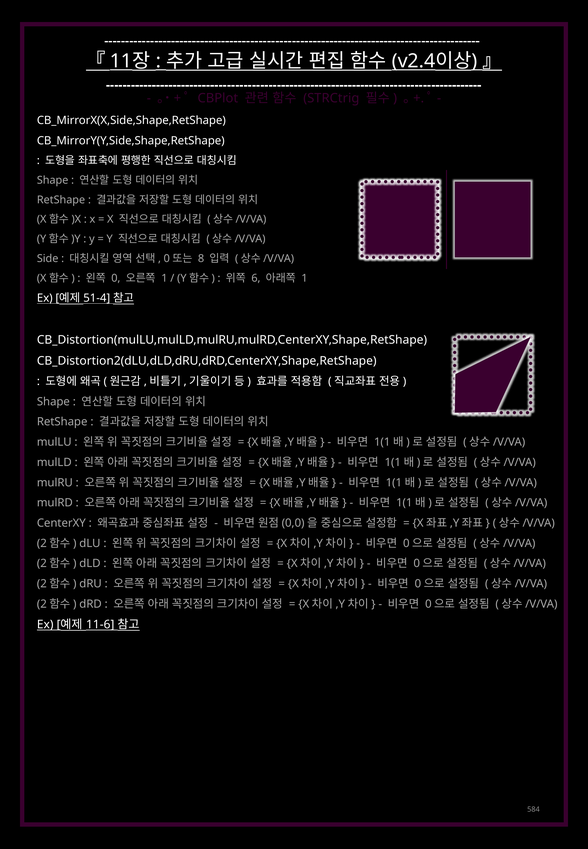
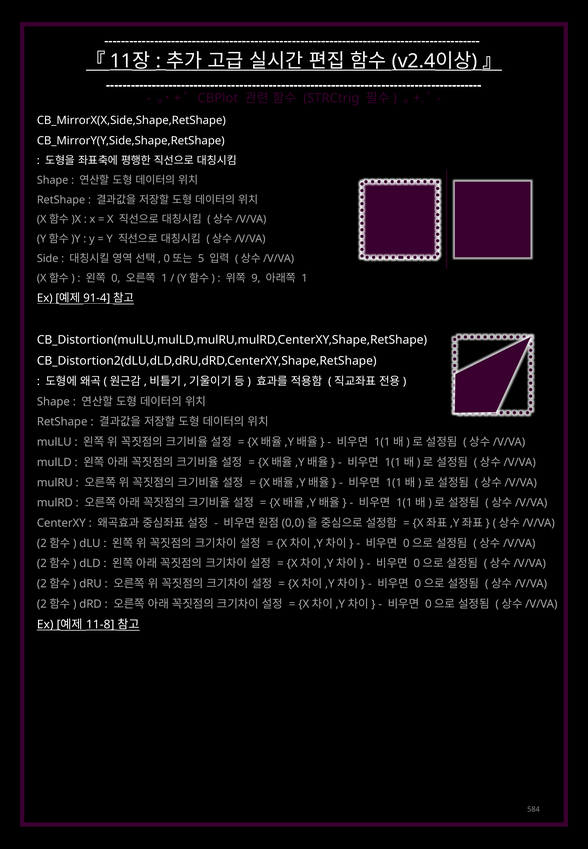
8: 8 -> 5 (201, 259)
6: 6 -> 9 (256, 278)
51-4: 51-4 -> 91-4 (97, 298)
11-6: 11-6 -> 11-8 (100, 625)
